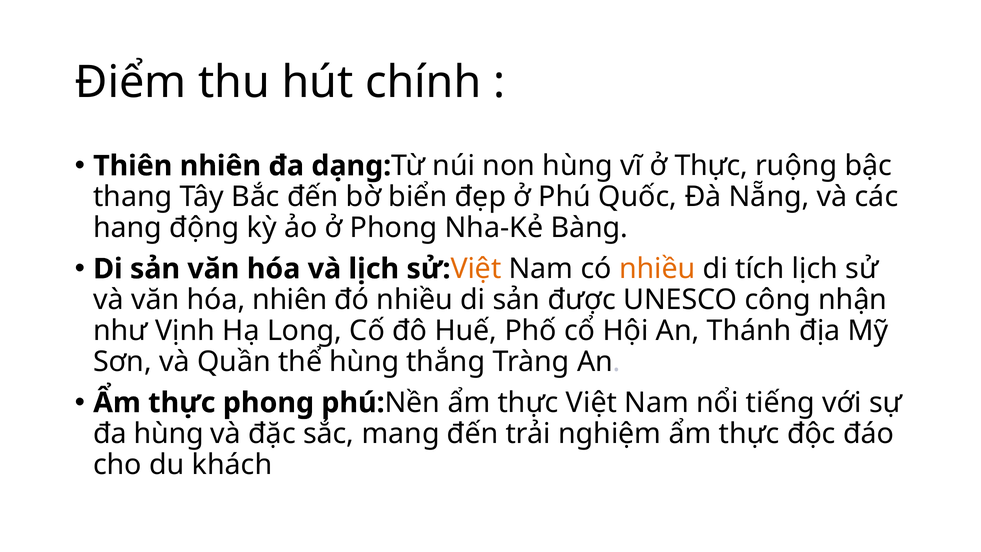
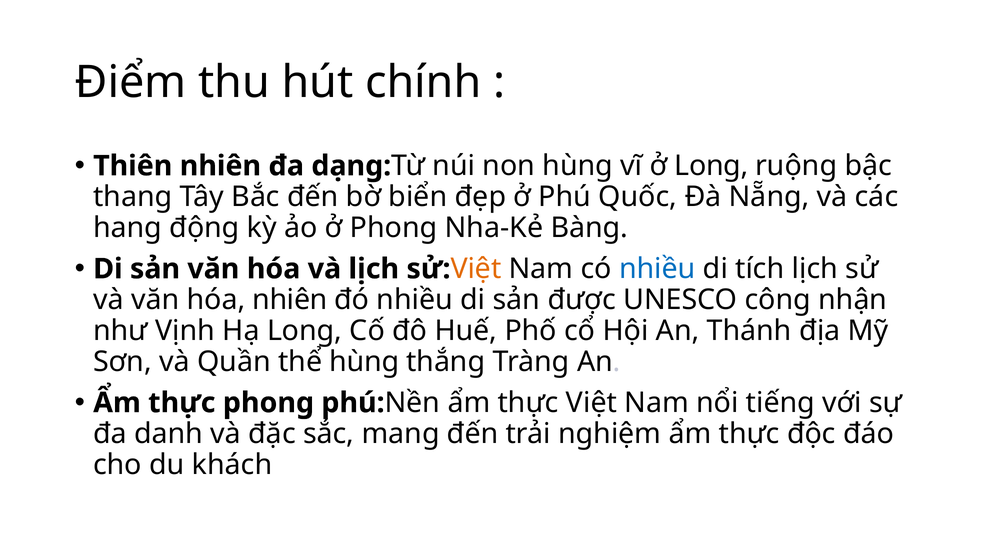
ở Thực: Thực -> Long (711, 166)
nhiều colour: orange -> blue (657, 269)
đa hùng: hùng -> danh (169, 434)
